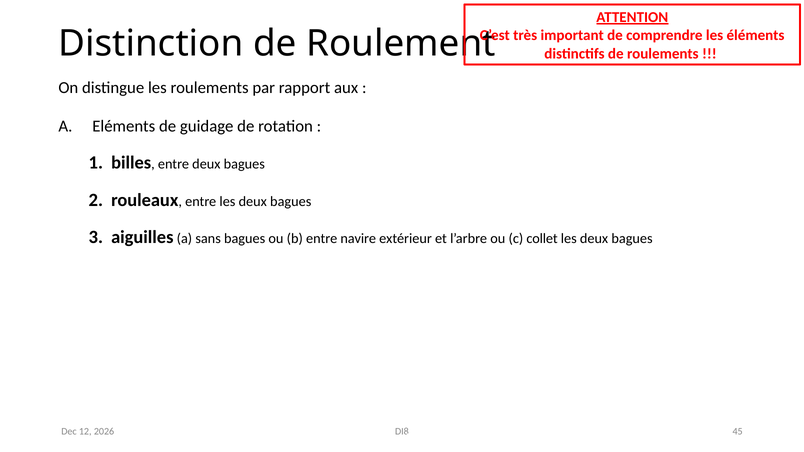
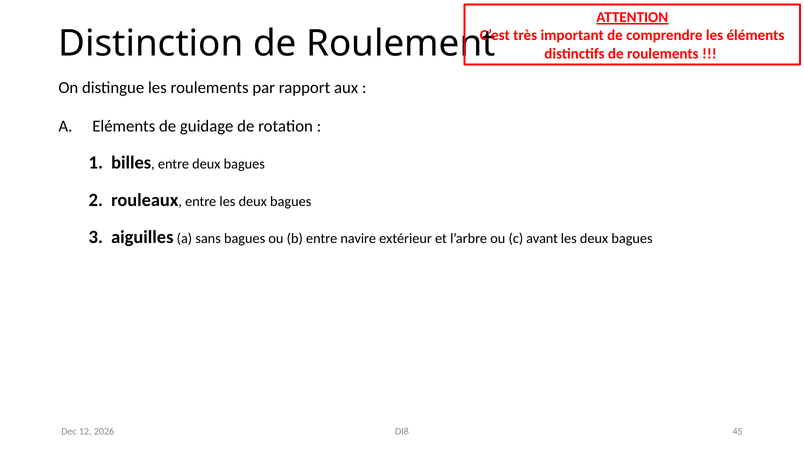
collet: collet -> avant (542, 239)
